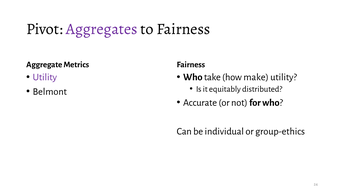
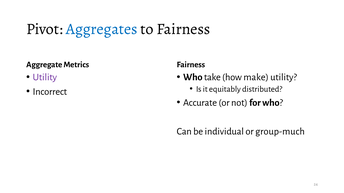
Aggregates colour: purple -> blue (102, 29)
Belmont: Belmont -> Incorrect (50, 92)
group-ethics: group-ethics -> group-much (280, 132)
